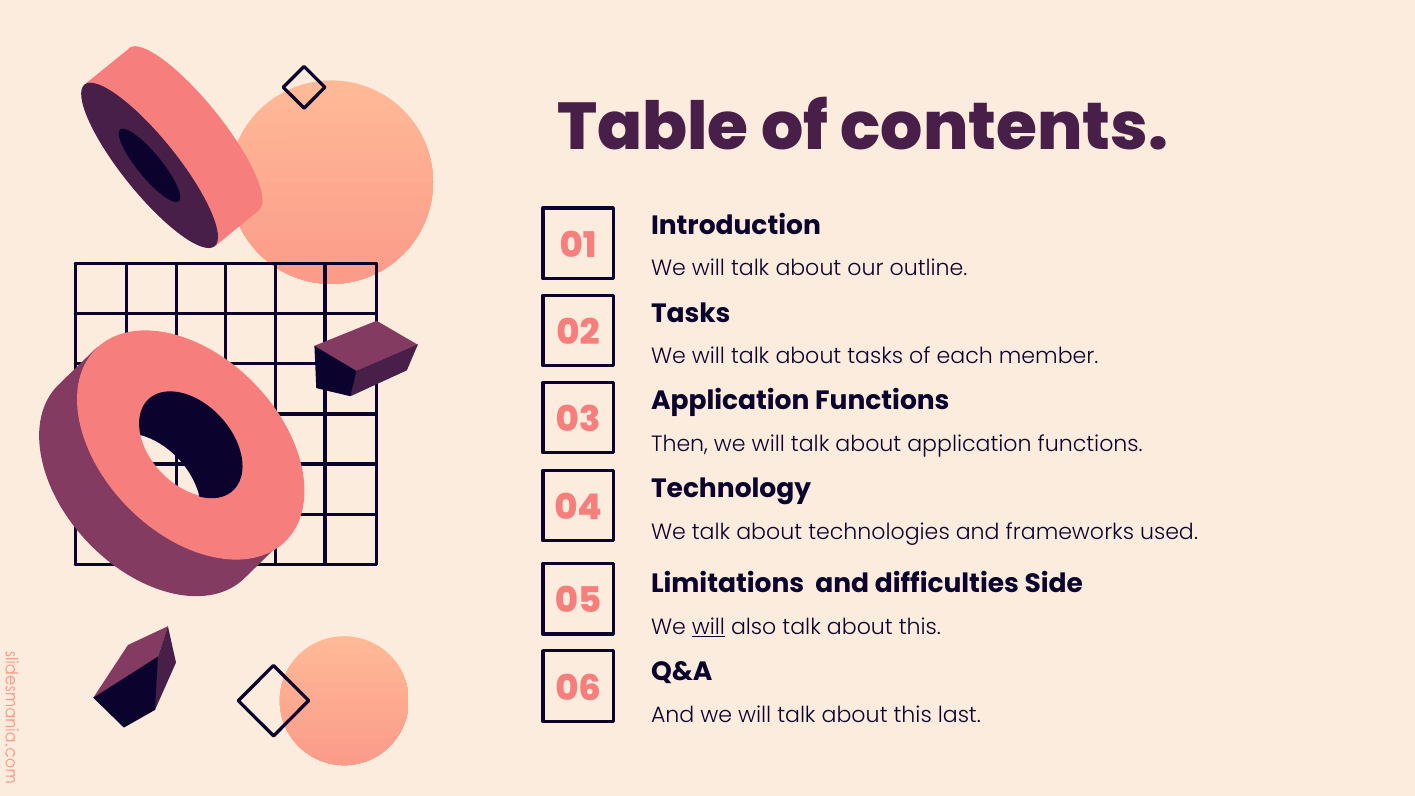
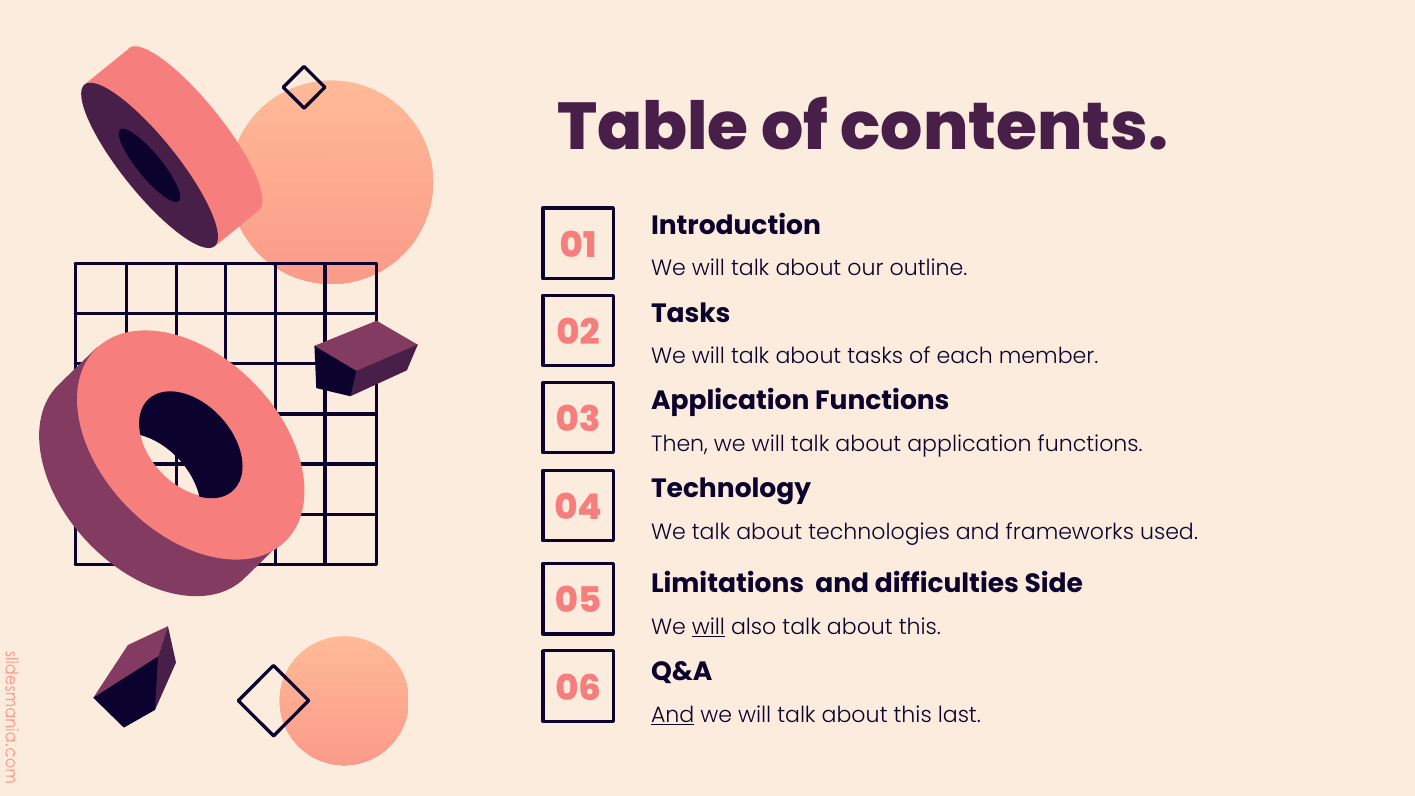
And underline: none -> present (673, 715)
